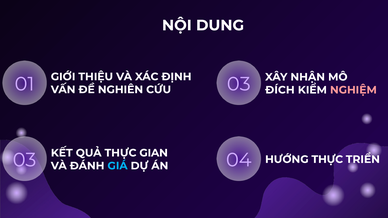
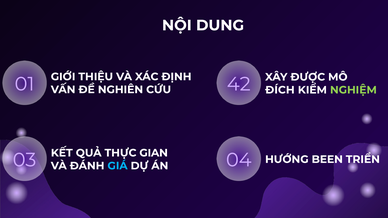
NHẬN: NHẬN -> ĐƯỢC (308, 77)
01 03: 03 -> 42 (239, 84)
NGHIỆM colour: pink -> light green (353, 90)
HƯỚNG THỰC: THỰC -> BEEN (327, 160)
